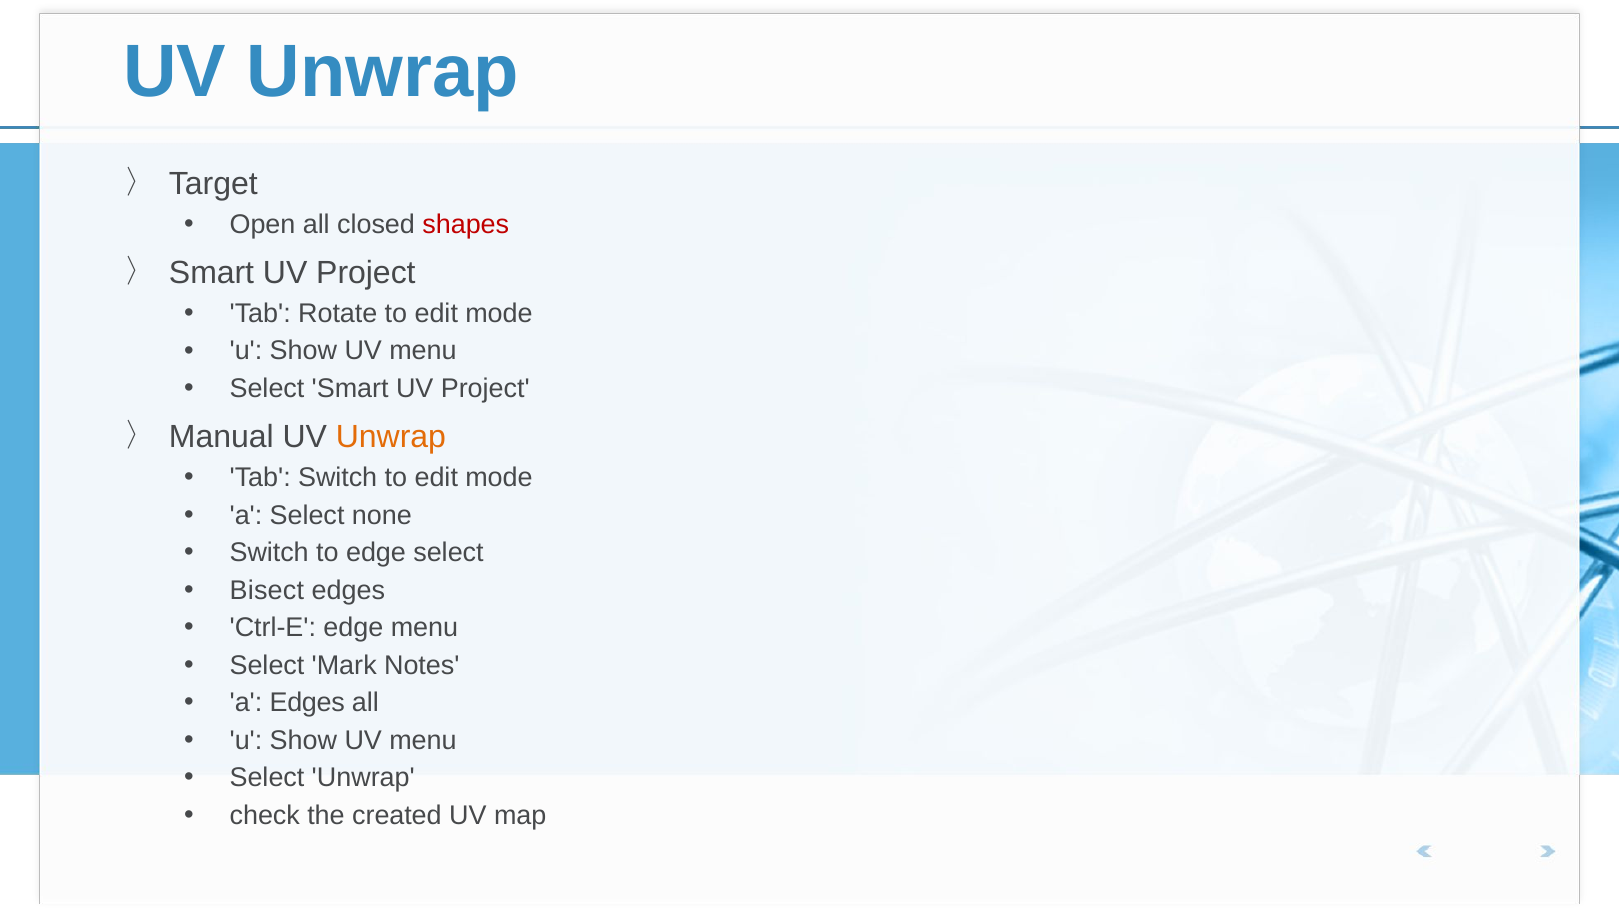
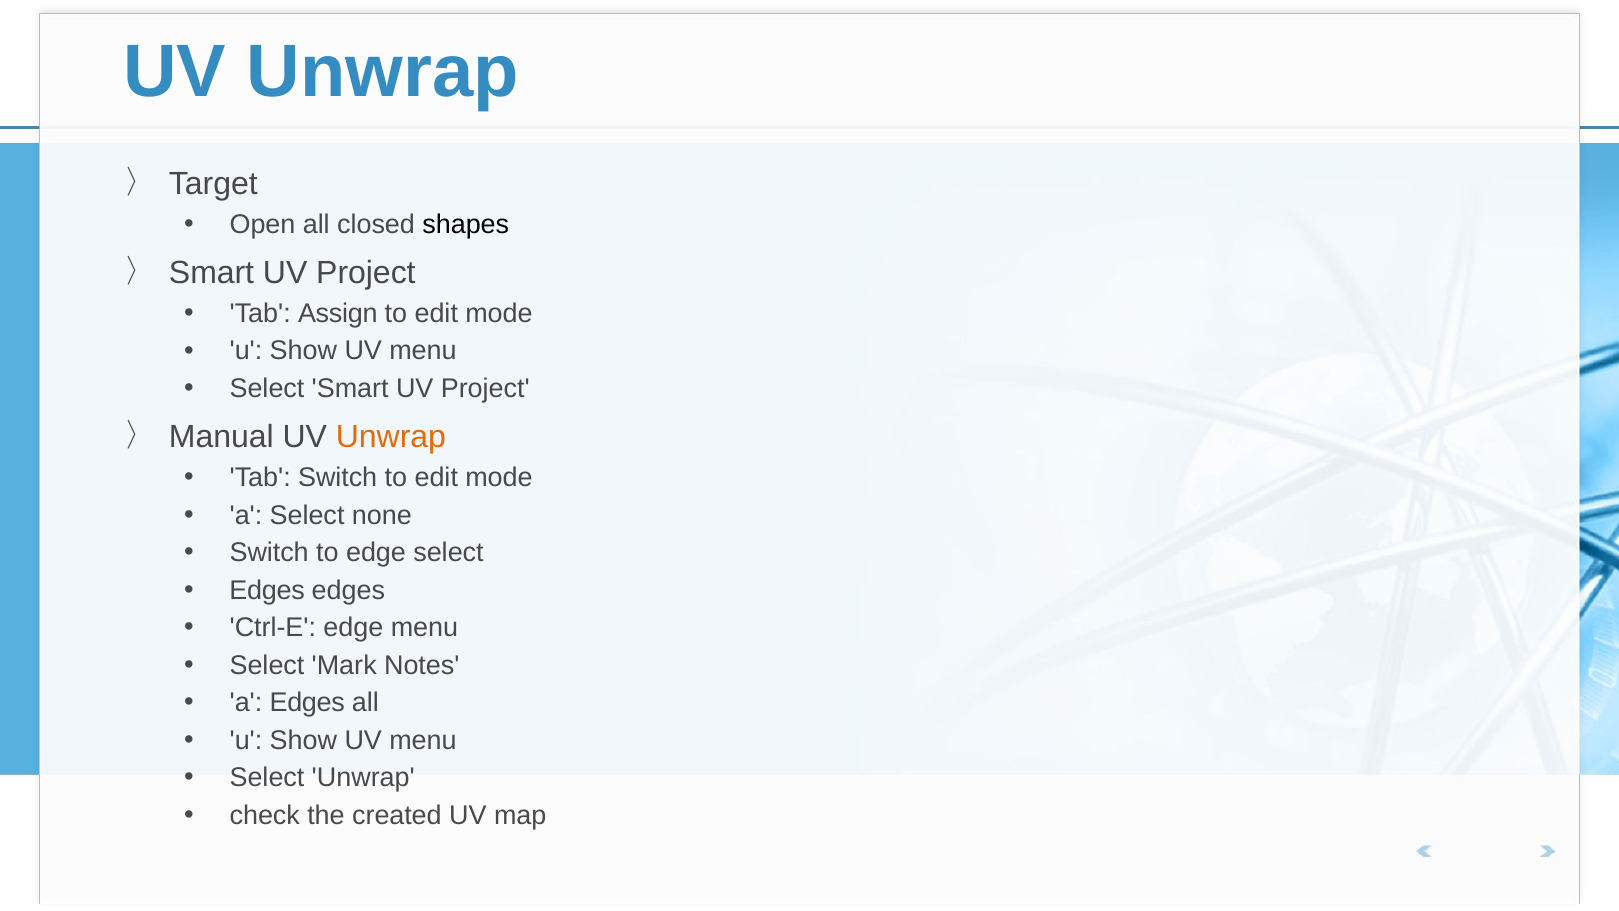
shapes colour: red -> black (466, 224)
Rotate: Rotate -> Assign (338, 313)
Bisect: Bisect -> Edges (267, 590)
